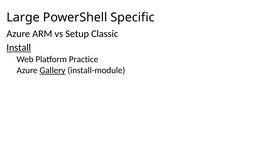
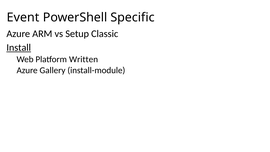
Large: Large -> Event (23, 17)
Practice: Practice -> Written (84, 59)
Gallery underline: present -> none (53, 70)
